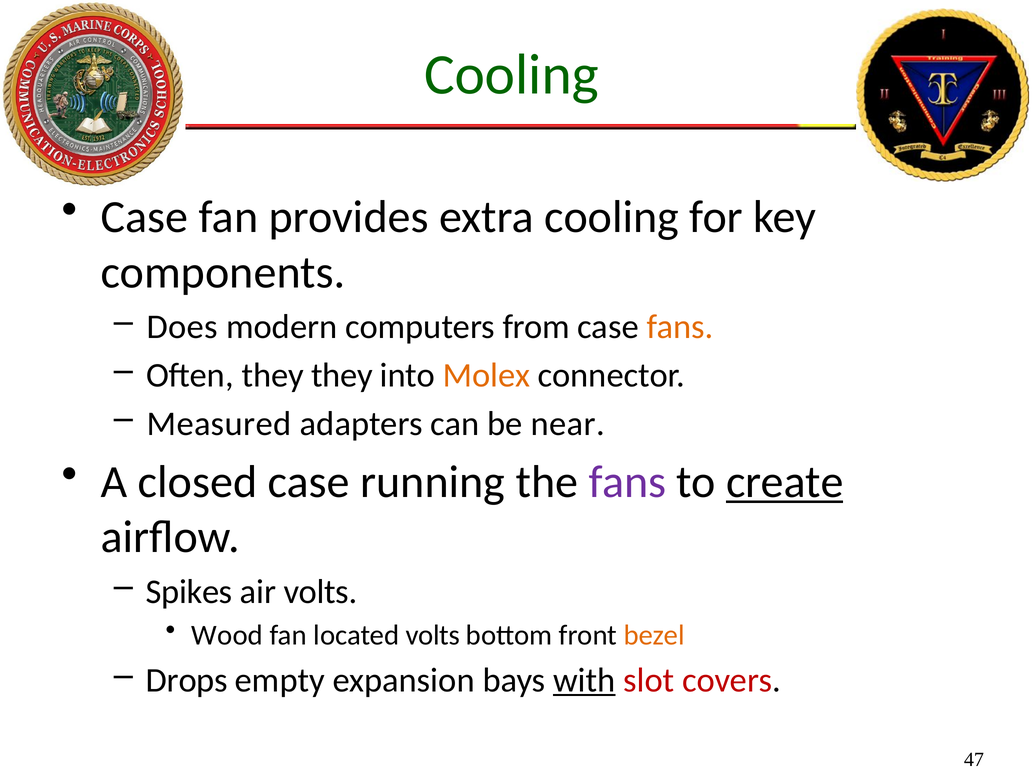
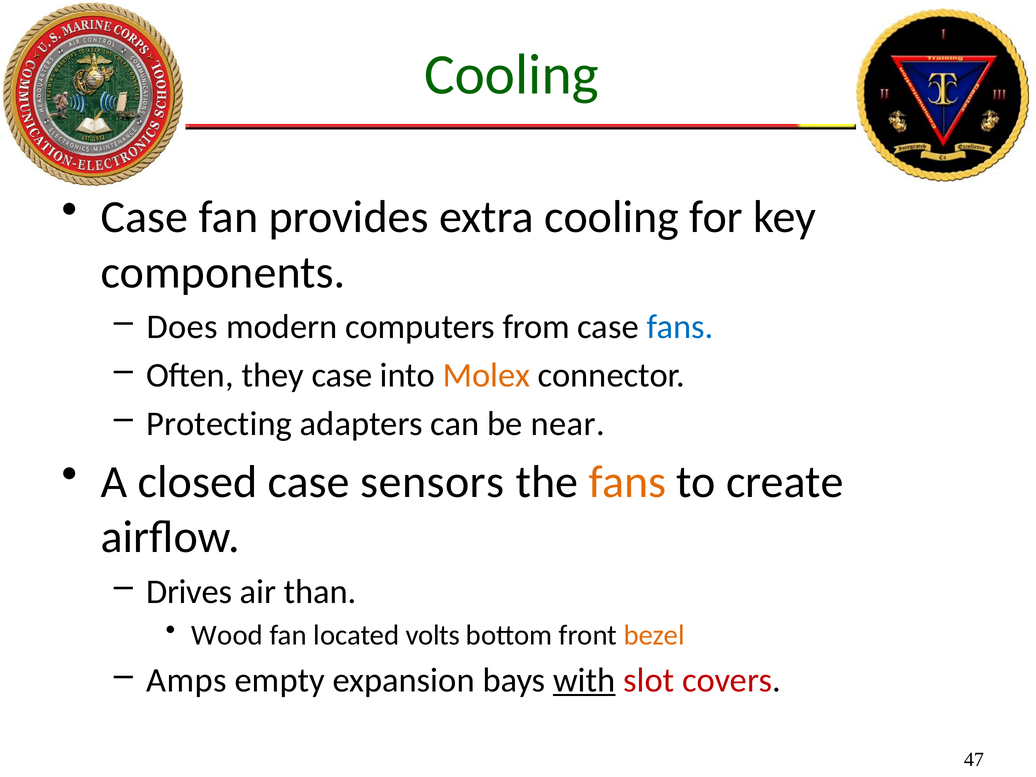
fans colour: orange -> blue (680, 327)
they they: they -> case (342, 375)
Measured: Measured -> Protecting (219, 424)
running: running -> sensors (432, 482)
fans colour: purple -> orange (627, 482)
create underline: present -> none (785, 482)
Spikes: Spikes -> Drives (189, 592)
air volts: volts -> than (320, 592)
Drops: Drops -> Amps (186, 680)
